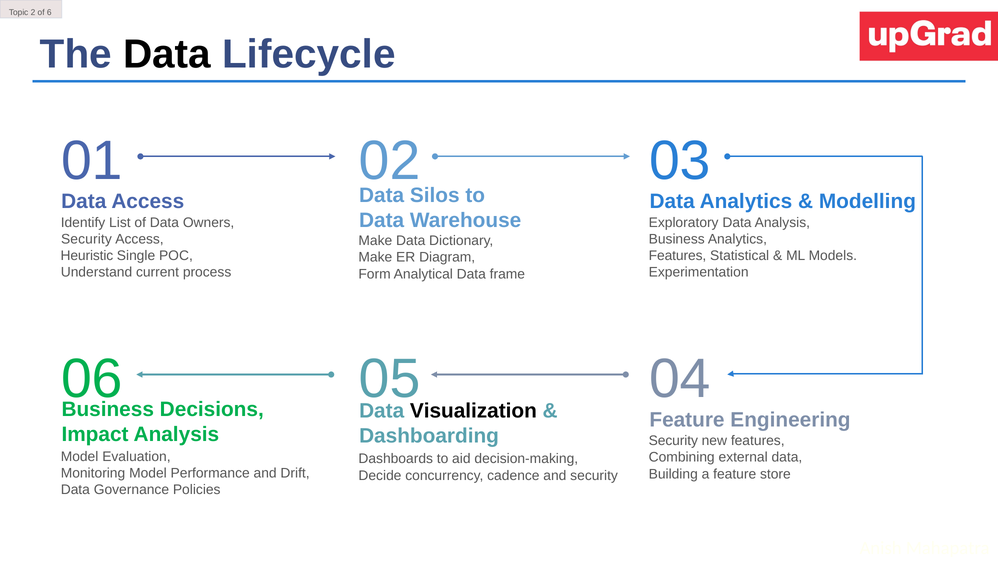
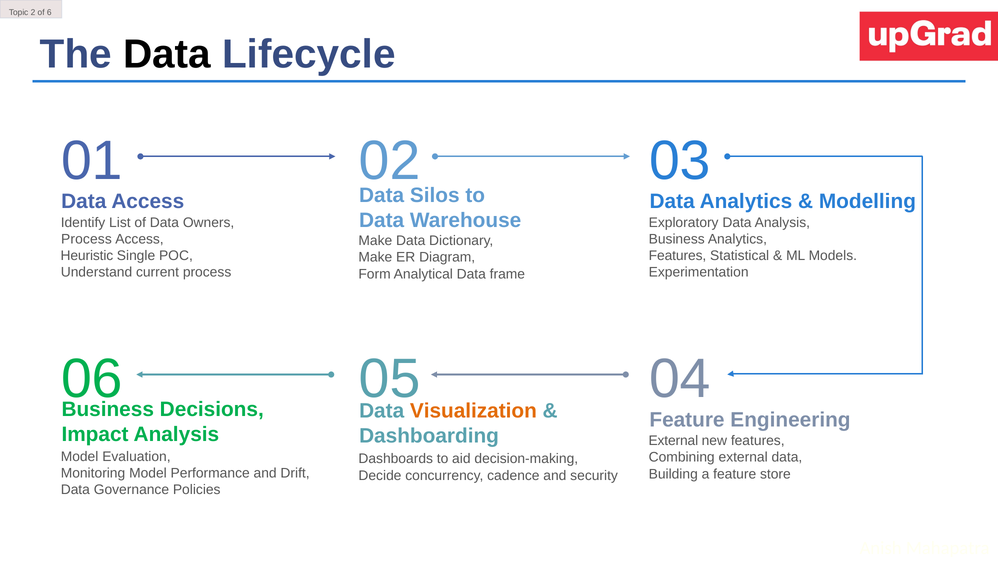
Security: Security -> Process (86, 239)
Visualization colour: black -> orange (473, 411)
Security: Security -> External (673, 440)
